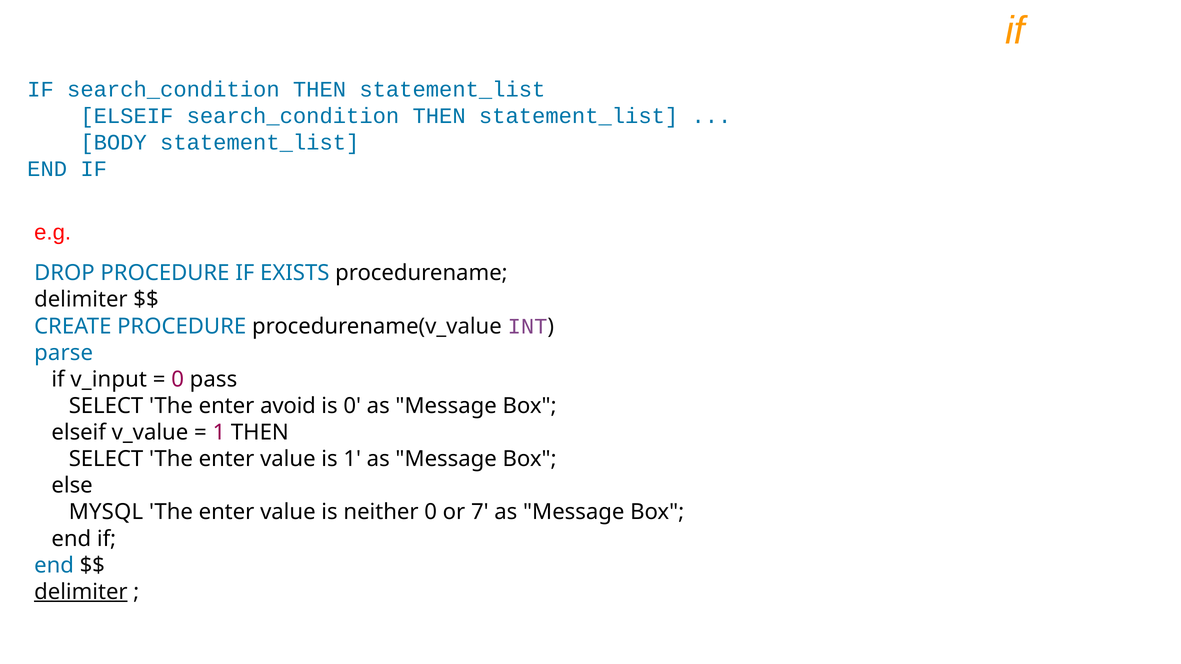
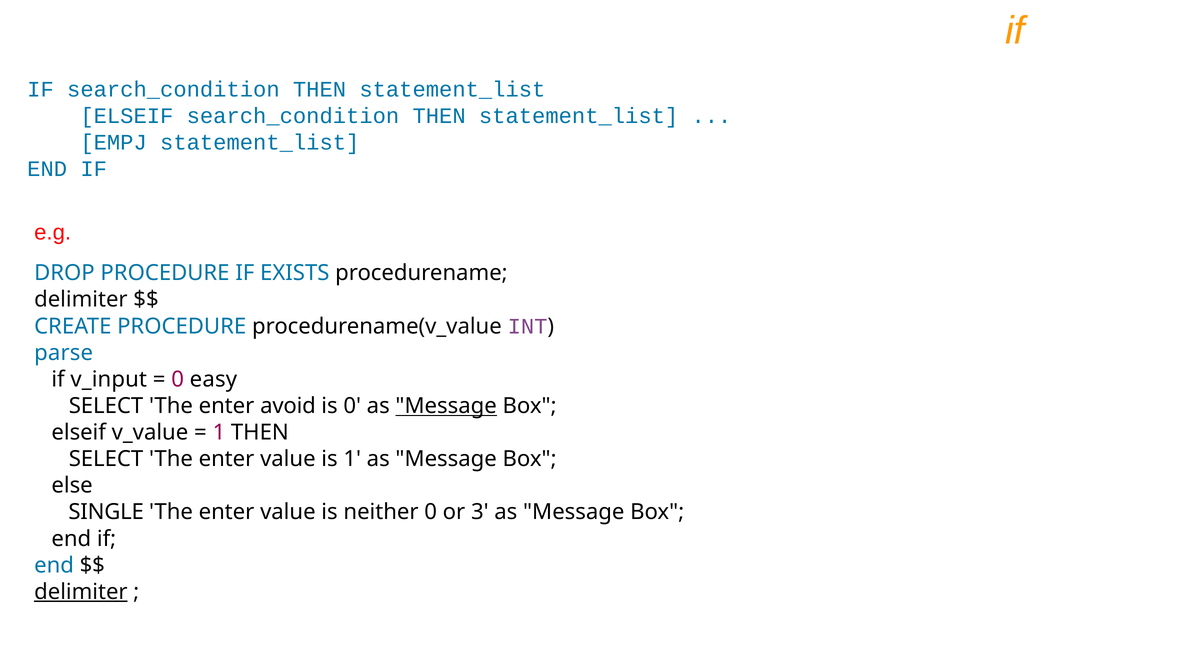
BODY: BODY -> EMPJ (114, 143)
pass: pass -> easy (213, 380)
Message underline: none -> present (446, 406)
MYSQL: MYSQL -> SINGLE (106, 512)
7: 7 -> 3 (480, 512)
